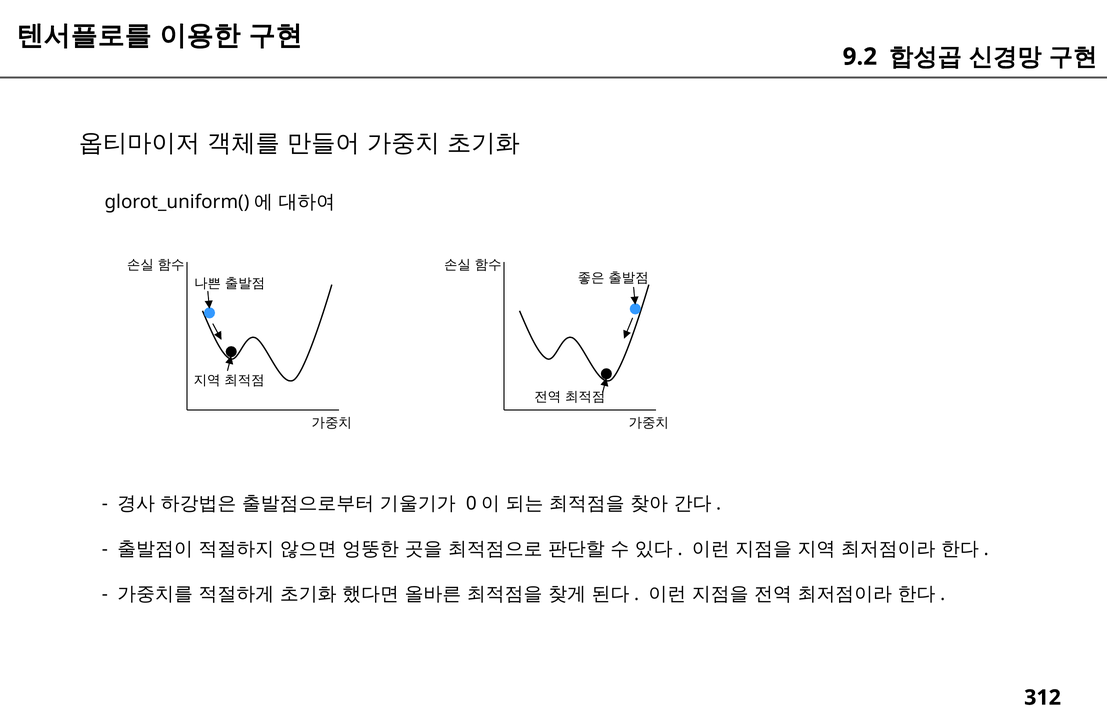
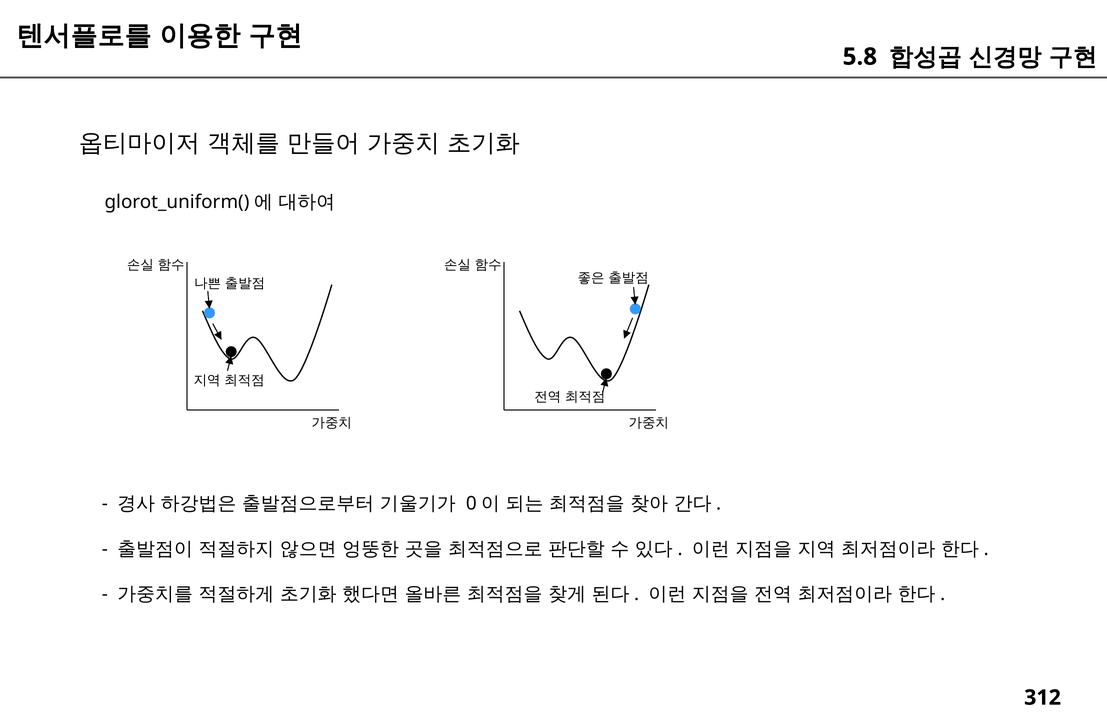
9.2: 9.2 -> 5.8 (860, 57)
